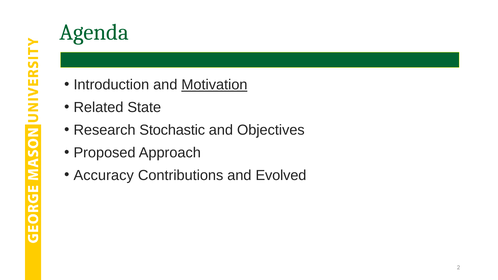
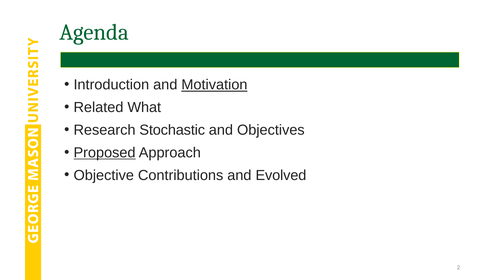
State: State -> What (144, 108)
Proposed underline: none -> present (105, 153)
Accuracy: Accuracy -> Objective (104, 175)
